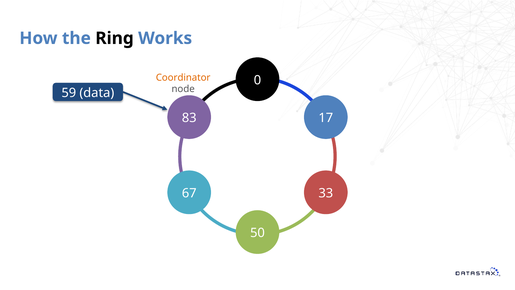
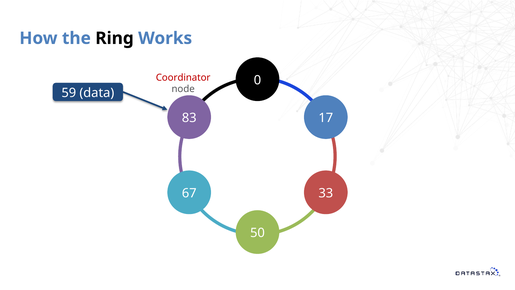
Coordinator colour: orange -> red (183, 77)
